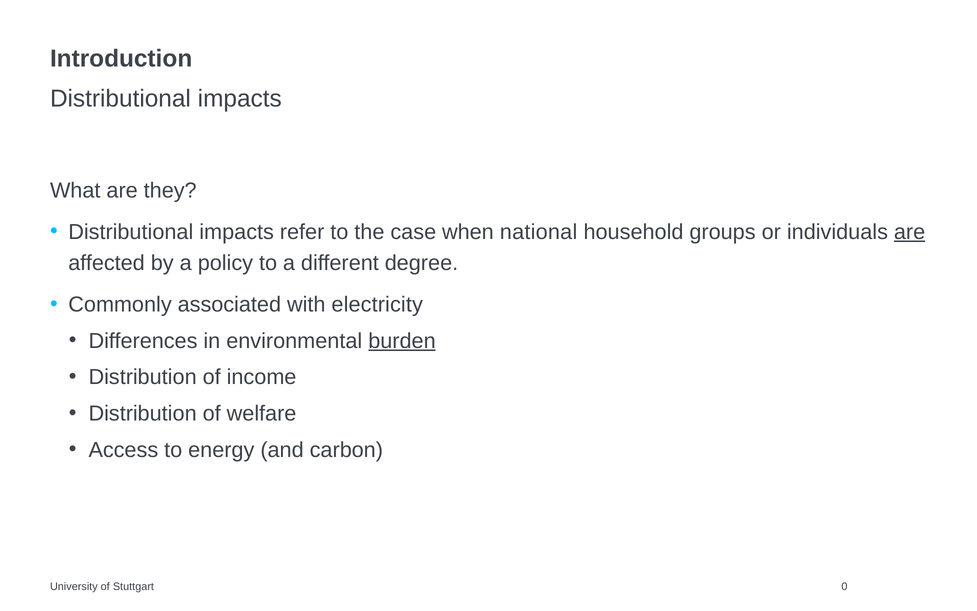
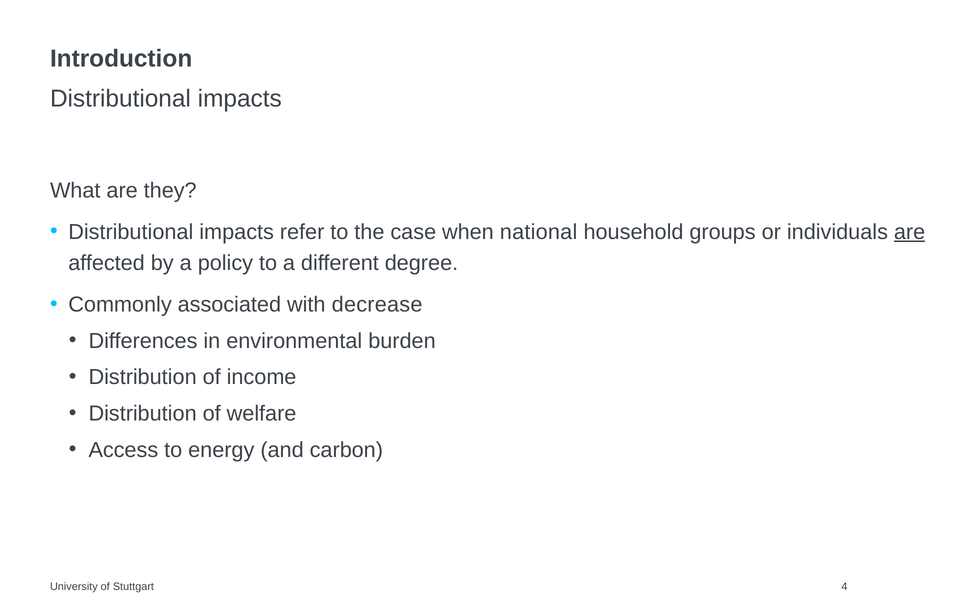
electricity: electricity -> decrease (377, 304)
burden underline: present -> none (402, 341)
0: 0 -> 4 (844, 586)
